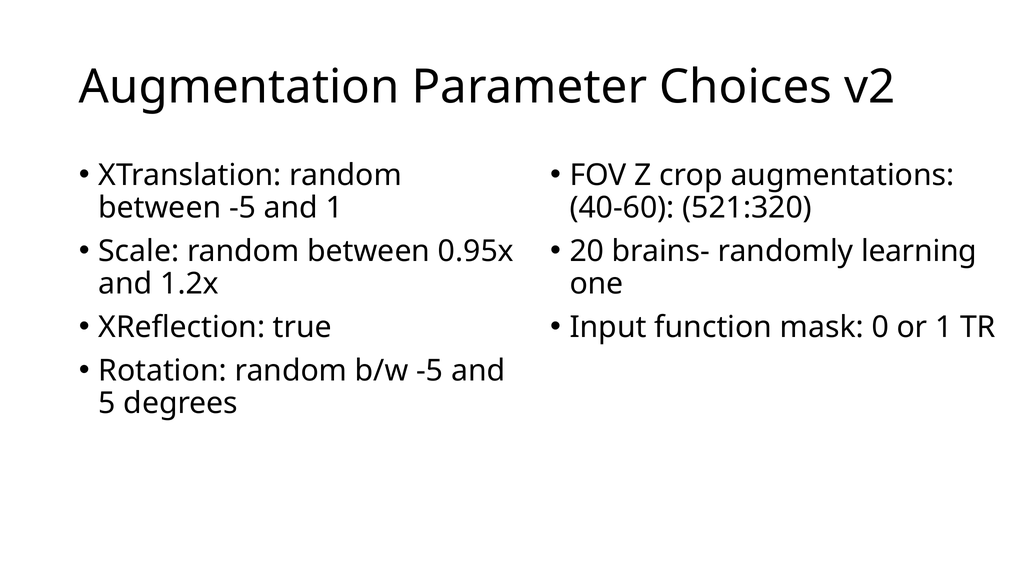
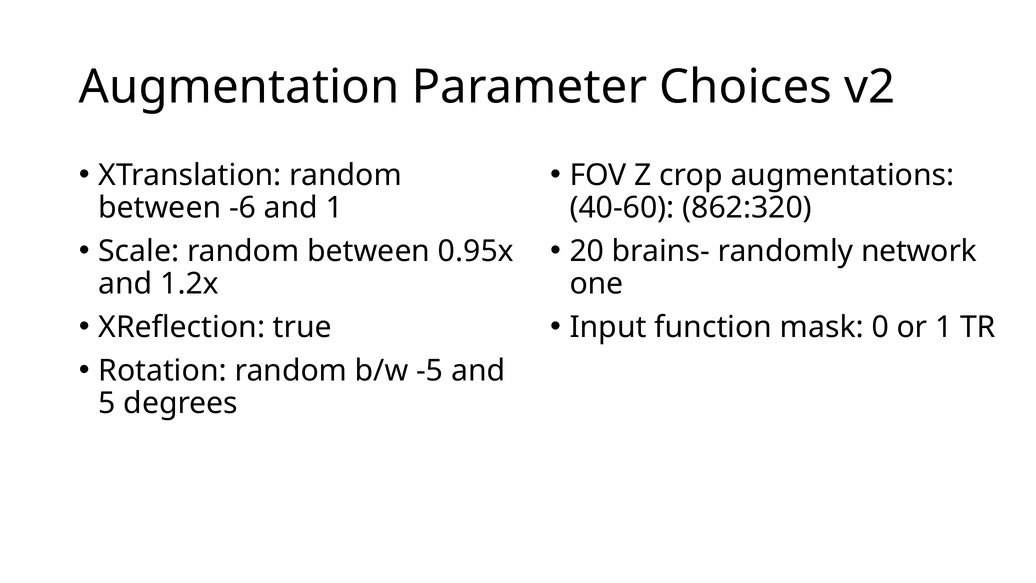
between -5: -5 -> -6 (243, 208)
521:320: 521:320 -> 862:320 (747, 208)
learning: learning -> network (919, 251)
